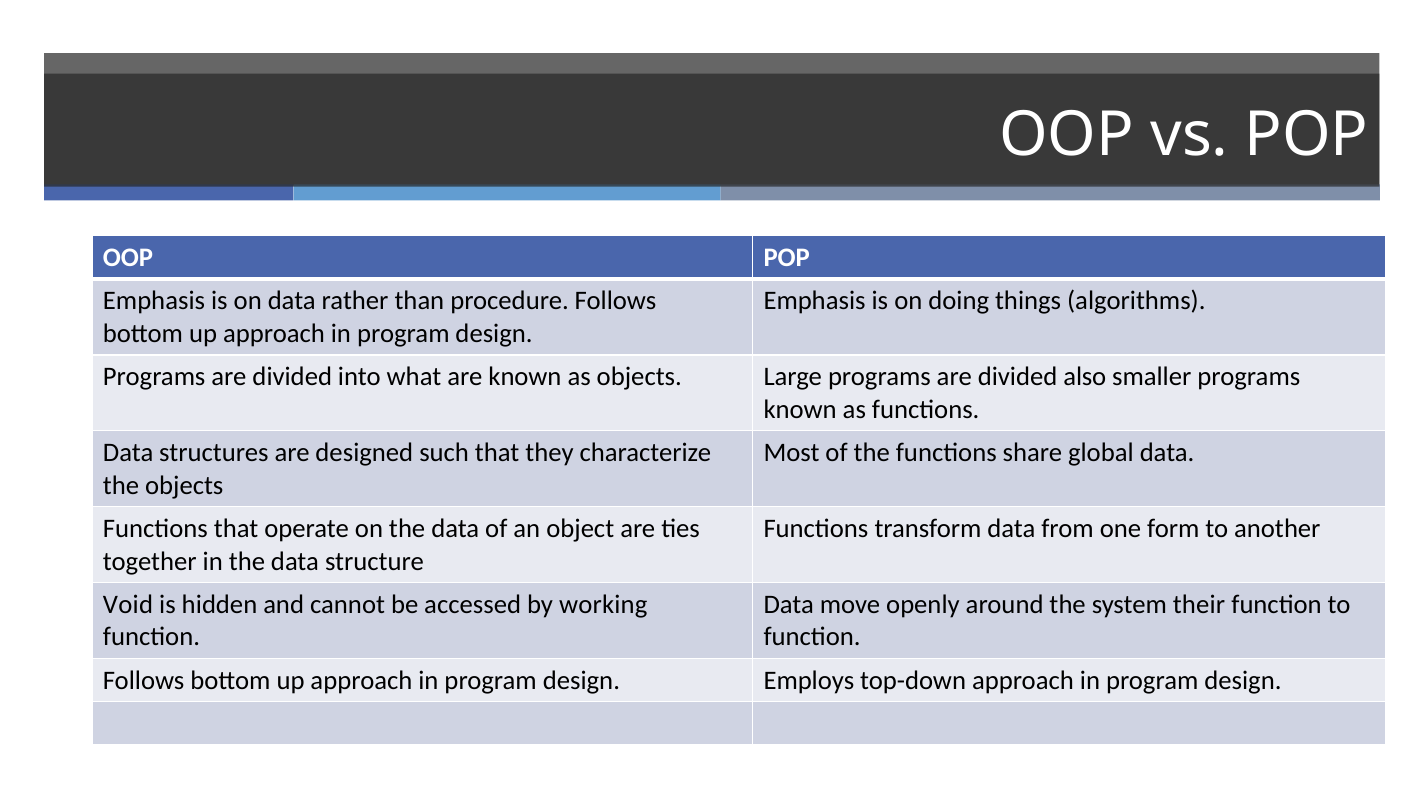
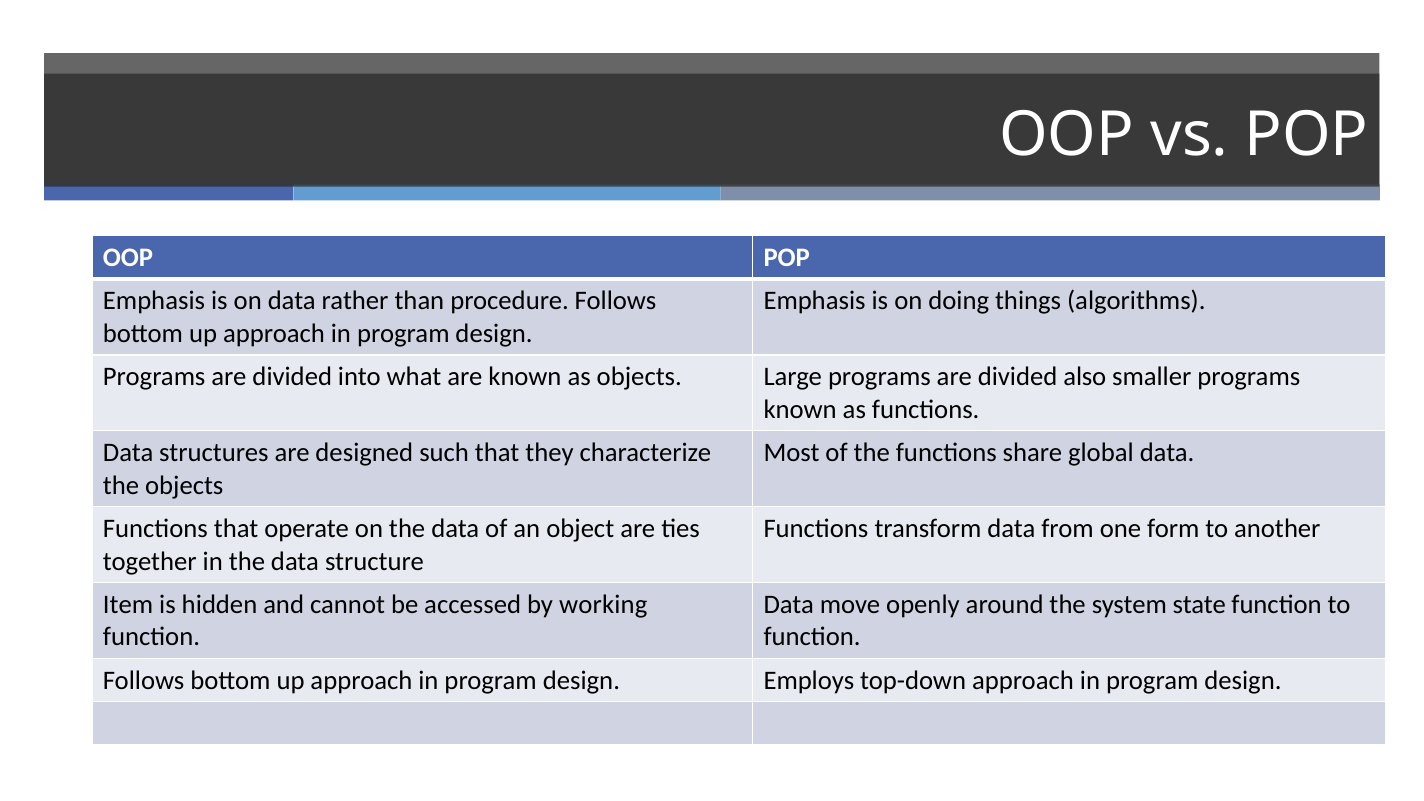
Void: Void -> Item (128, 605)
their: their -> state (1199, 605)
